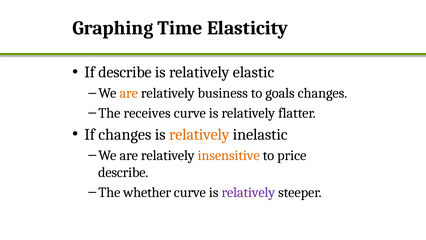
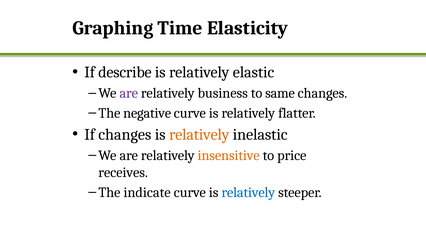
are colour: orange -> purple (129, 93)
goals: goals -> same (280, 93)
receives: receives -> negative (147, 113)
describe: describe -> receives (123, 172)
whether: whether -> indicate (147, 192)
relatively colour: purple -> blue (248, 192)
